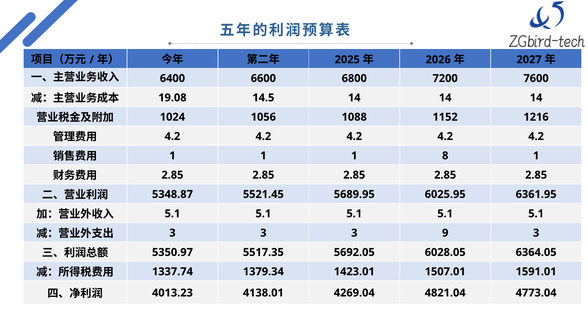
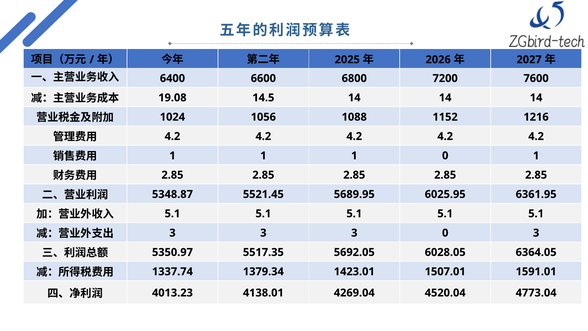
1 8: 8 -> 0 (445, 156)
3 9: 9 -> 0 (445, 233)
4821.04: 4821.04 -> 4520.04 (445, 293)
